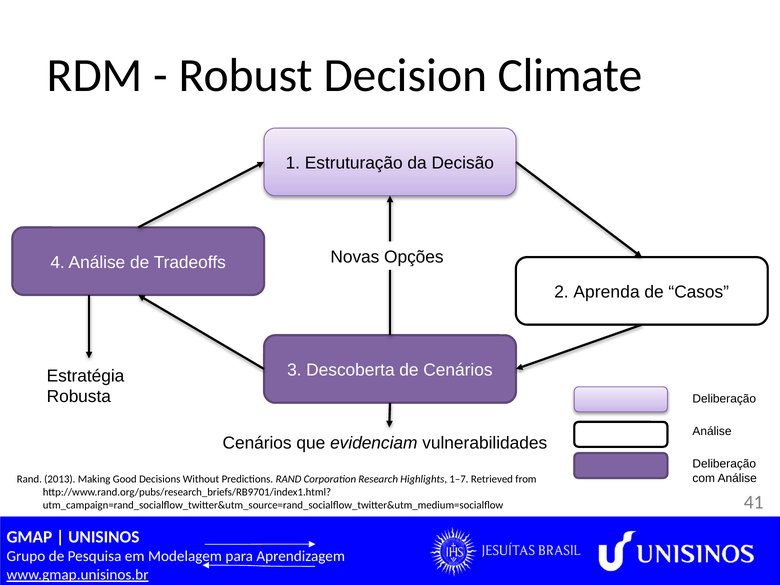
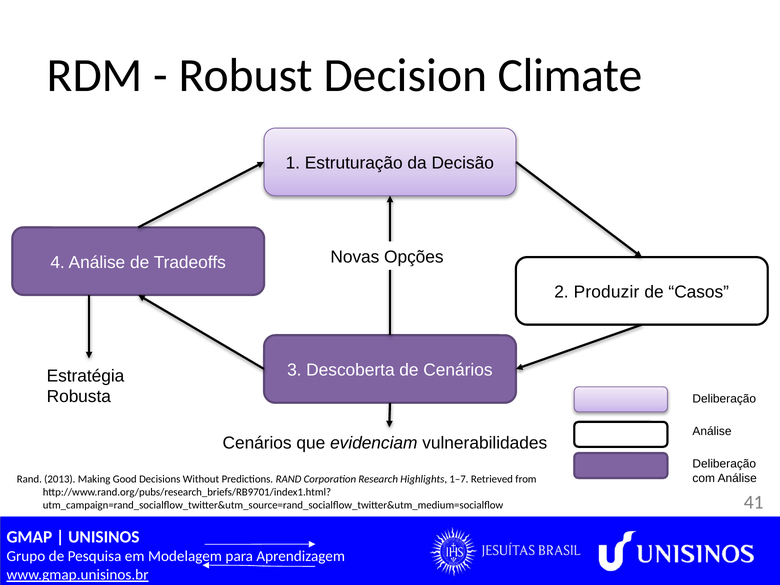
Aprenda: Aprenda -> Produzir (607, 292)
